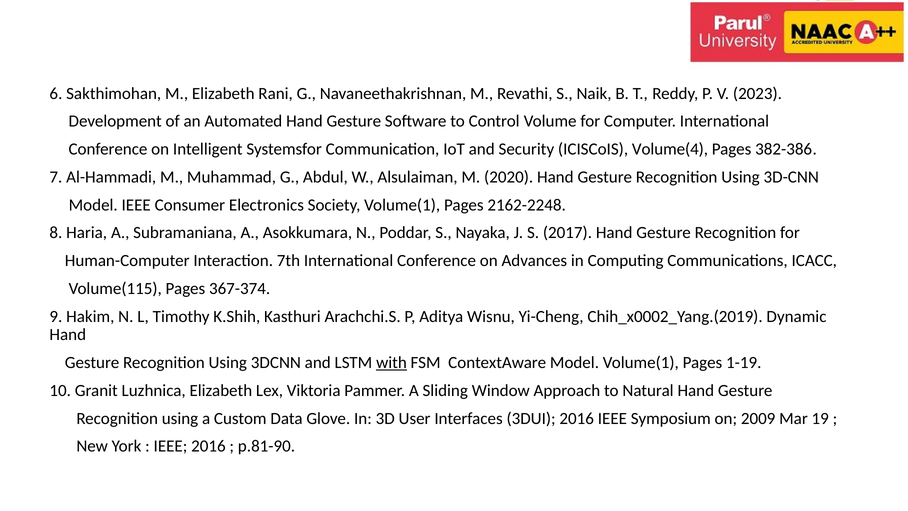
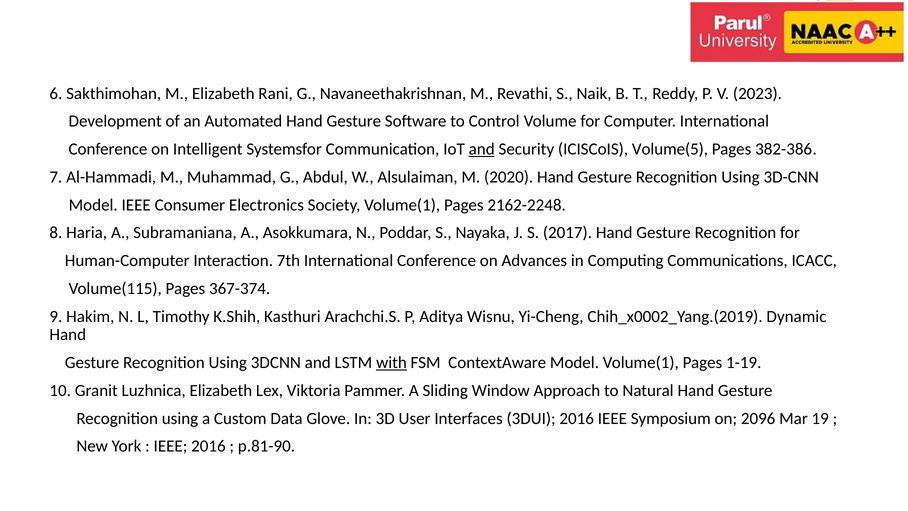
and underline: none -> present (482, 149)
Volume(4: Volume(4 -> Volume(5 (670, 149)
2009: 2009 -> 2096 (758, 418)
